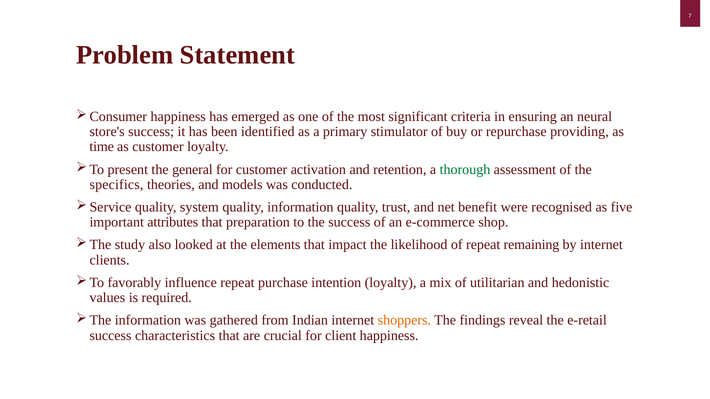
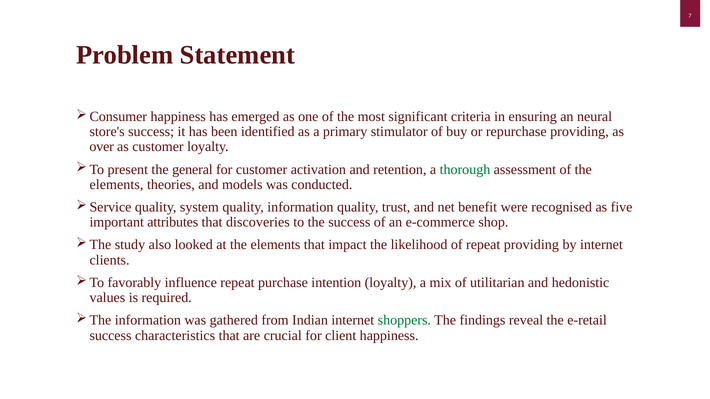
time: time -> over (102, 147)
specifics: specifics -> elements (116, 185)
preparation: preparation -> discoveries (258, 222)
repeat remaining: remaining -> providing (531, 245)
shoppers colour: orange -> green (404, 321)
